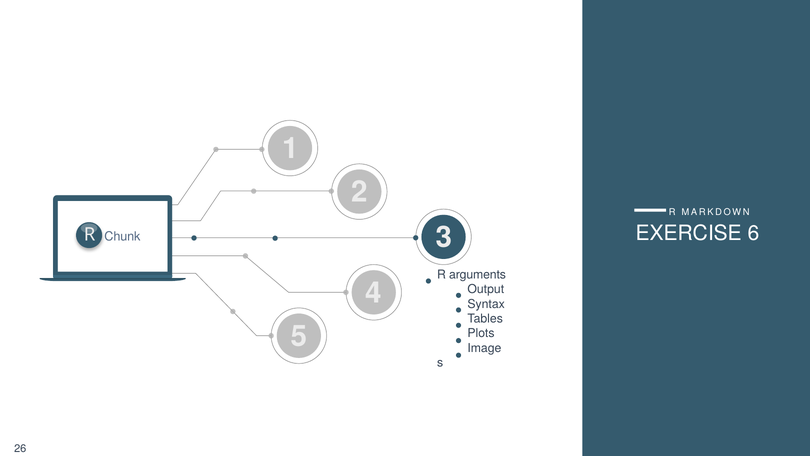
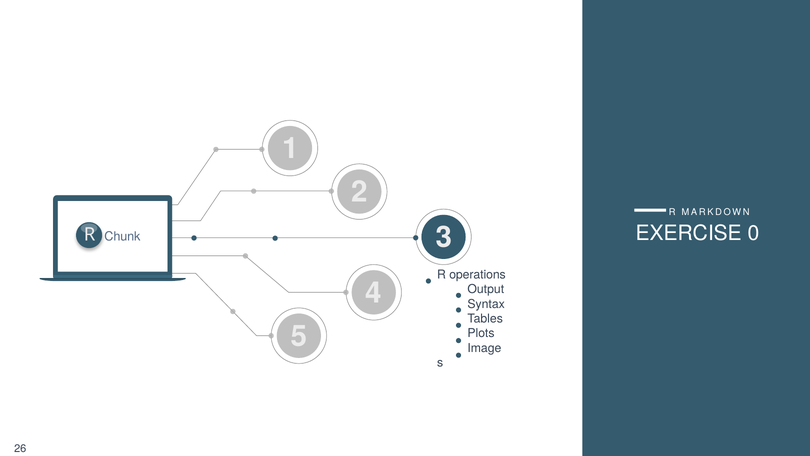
6: 6 -> 0 (754, 233)
arguments: arguments -> operations (477, 275)
